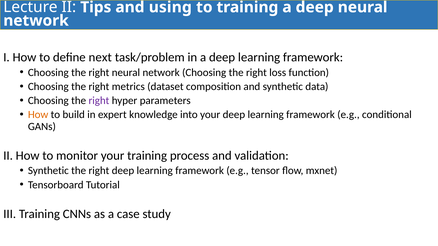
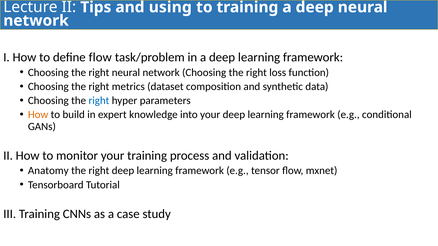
define next: next -> flow (100, 57)
right colour: purple -> blue (99, 101)
Synthetic: Synthetic -> Anatomy (48, 171)
